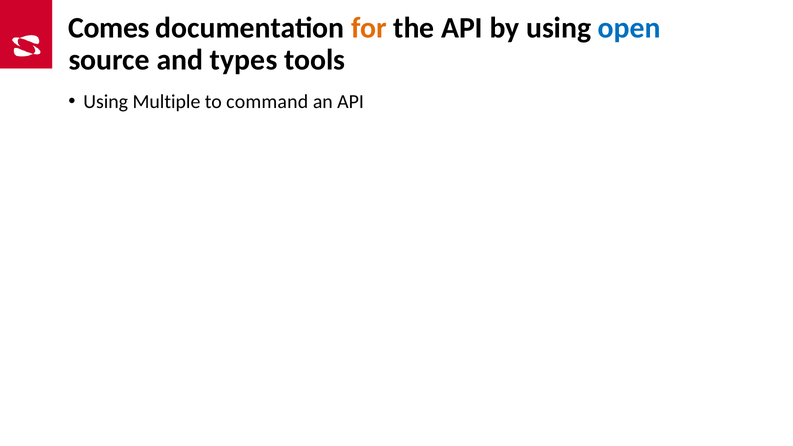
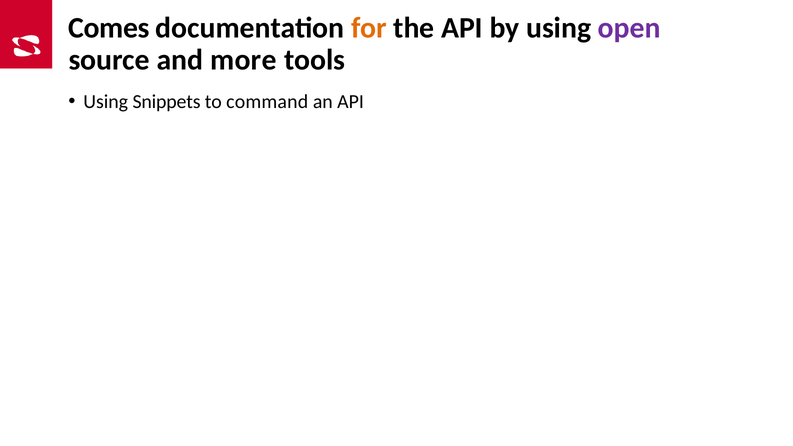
open colour: blue -> purple (629, 28)
types: types -> more (243, 60)
Multiple: Multiple -> Snippets (167, 102)
